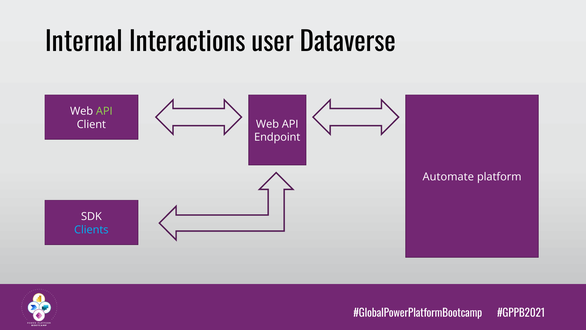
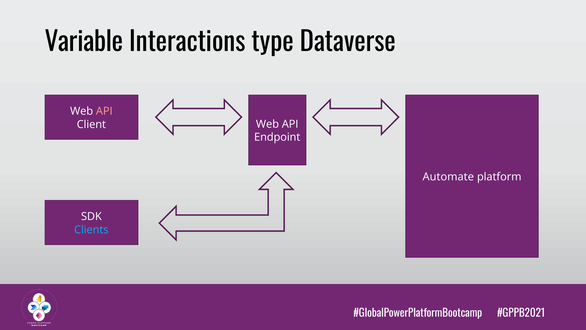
Internal: Internal -> Variable (84, 42)
user: user -> type (273, 42)
API colour: light green -> pink (104, 111)
